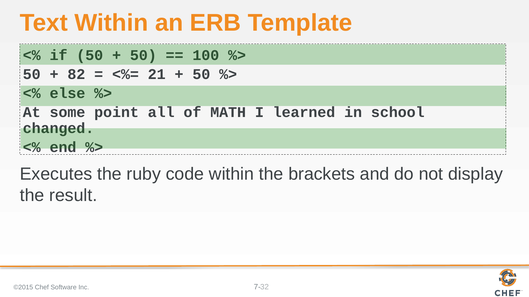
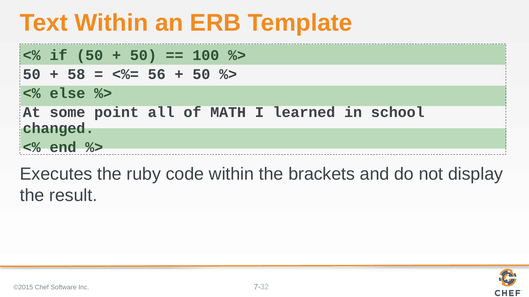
82: 82 -> 58 (76, 74)
21: 21 -> 56 (157, 74)
